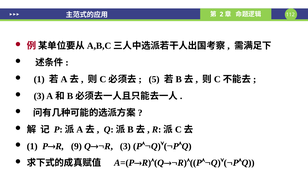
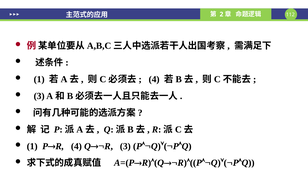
5: 5 -> 4 (154, 79)
9: 9 -> 4 (76, 146)
